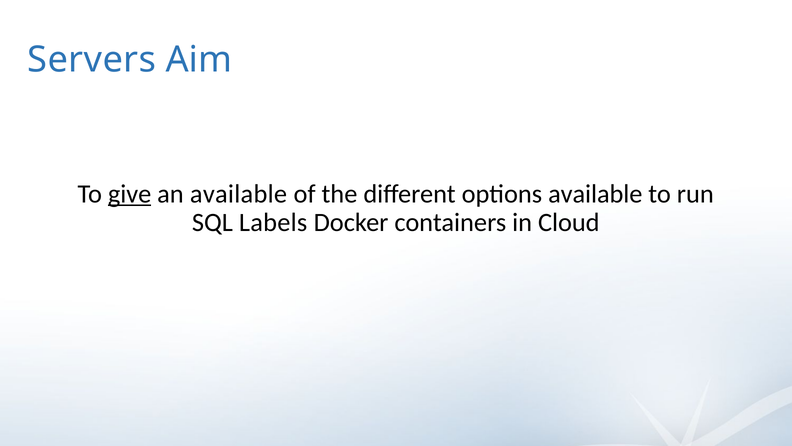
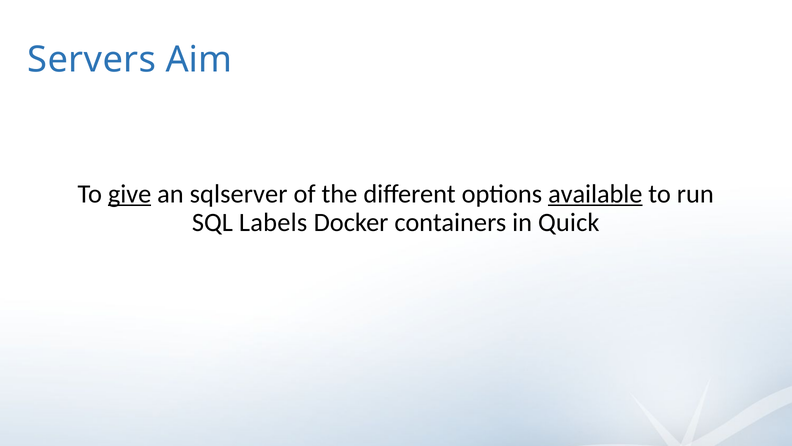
an available: available -> sqlserver (239, 194)
available underline: none -> present (595, 194)
Cloud: Cloud -> Quick (569, 222)
